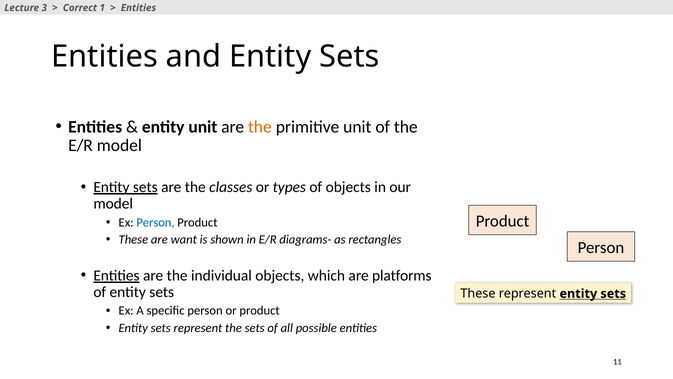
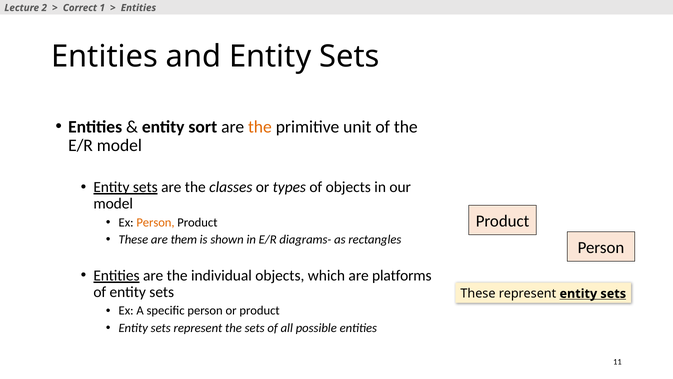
3: 3 -> 2 (44, 8)
entity unit: unit -> sort (203, 127)
Person colour: blue -> orange (155, 222)
want: want -> them (184, 239)
